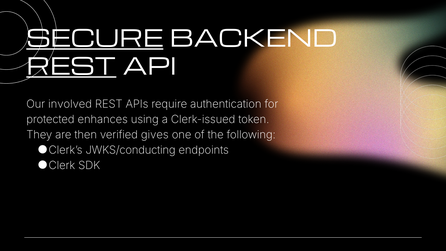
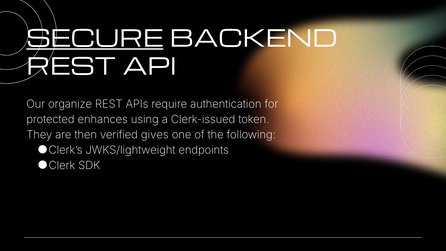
REST underline: present -> none (71, 67)
involved: involved -> organize (70, 104)
JWKS/conducting: JWKS/conducting -> JWKS/lightweight (130, 150)
